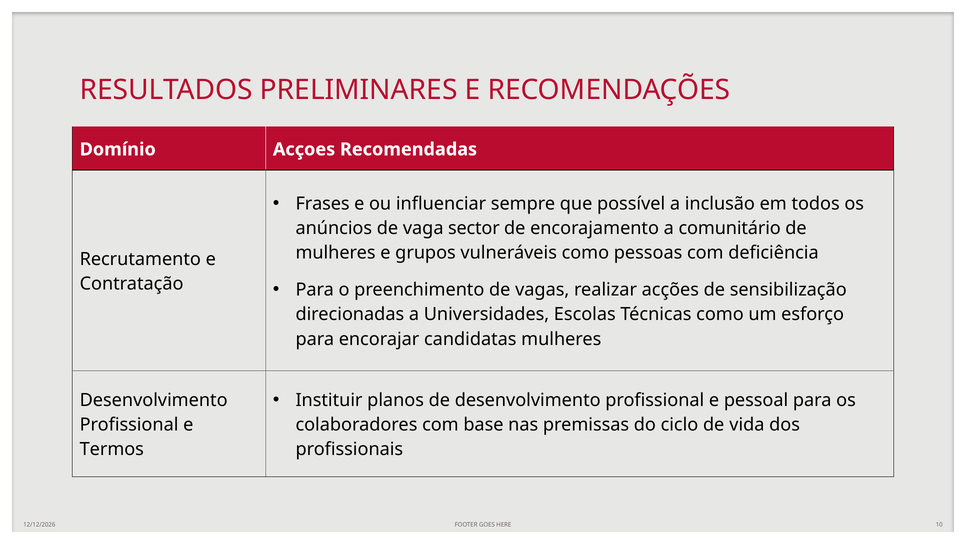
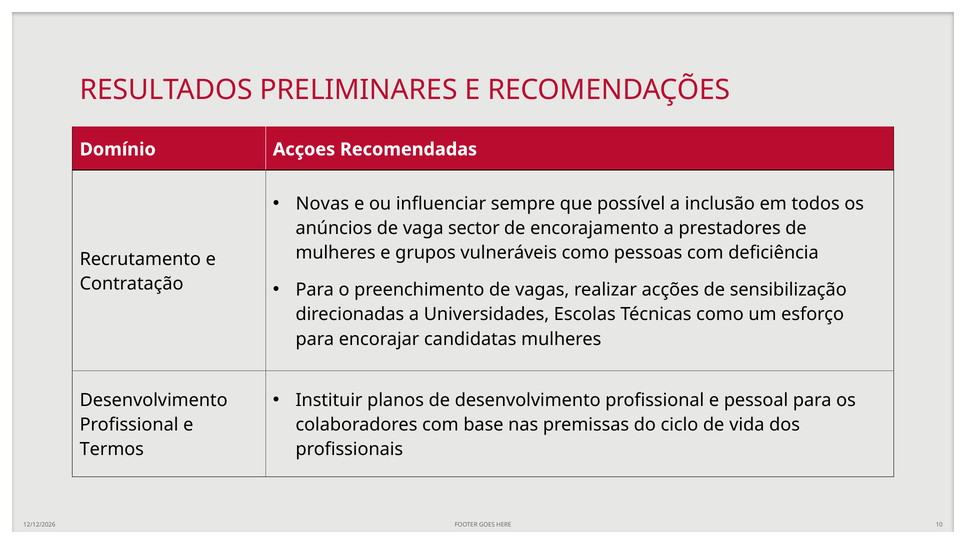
Frases: Frases -> Novas (322, 203)
comunitário: comunitário -> prestadores (730, 228)
